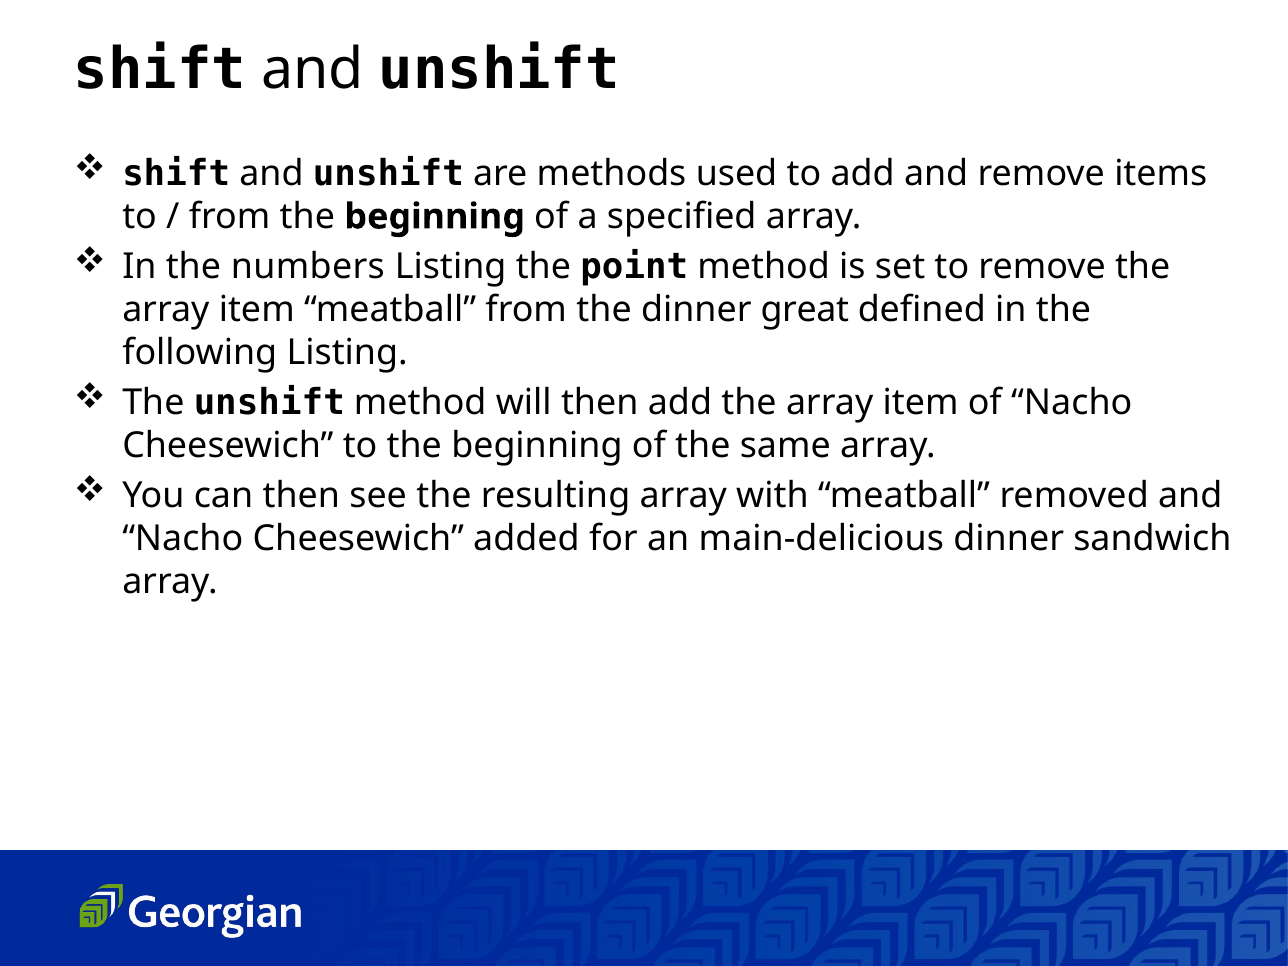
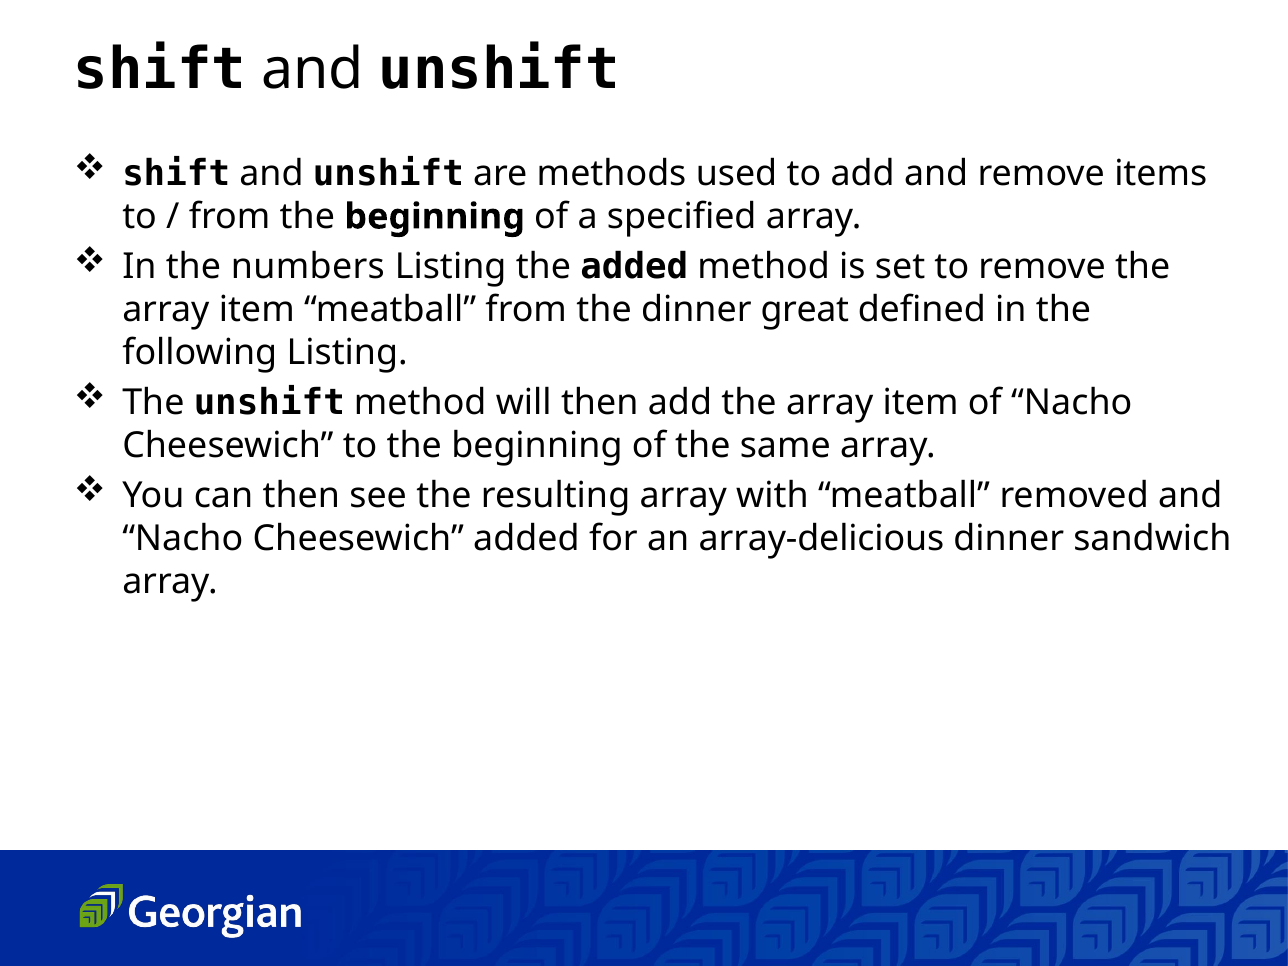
the point: point -> added (634, 267)
main-delicious: main-delicious -> array-delicious (821, 539)
